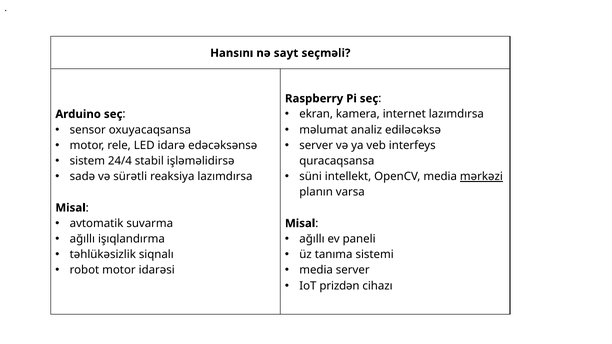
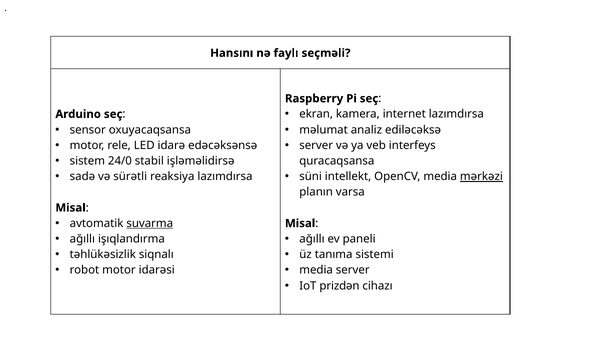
sayt: sayt -> faylı (286, 53)
24/4: 24/4 -> 24/0 (120, 161)
suvarma underline: none -> present (150, 224)
